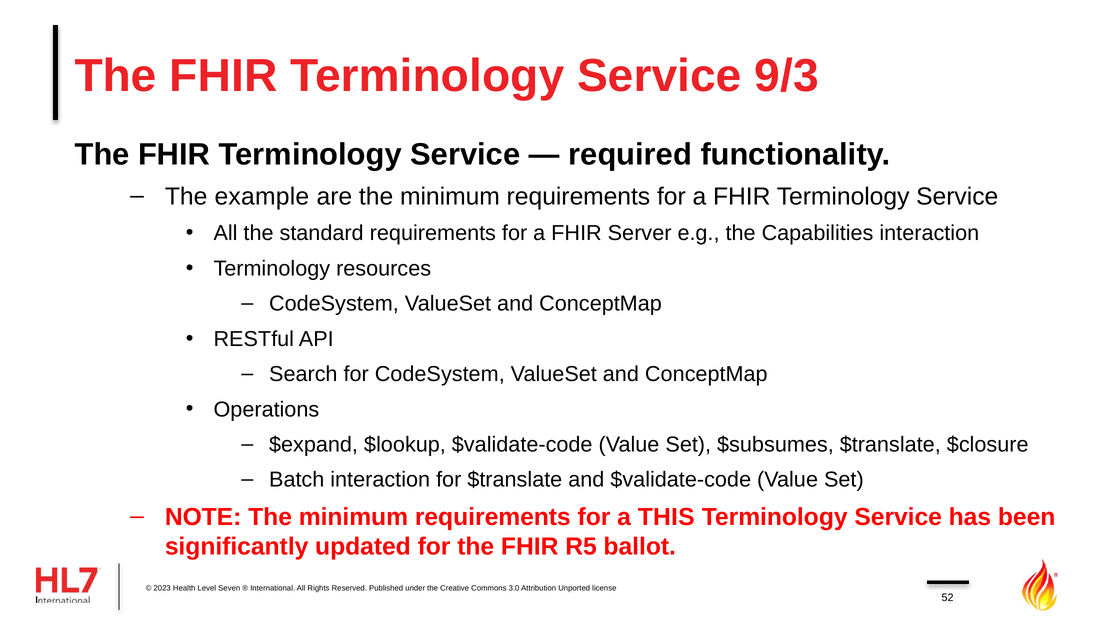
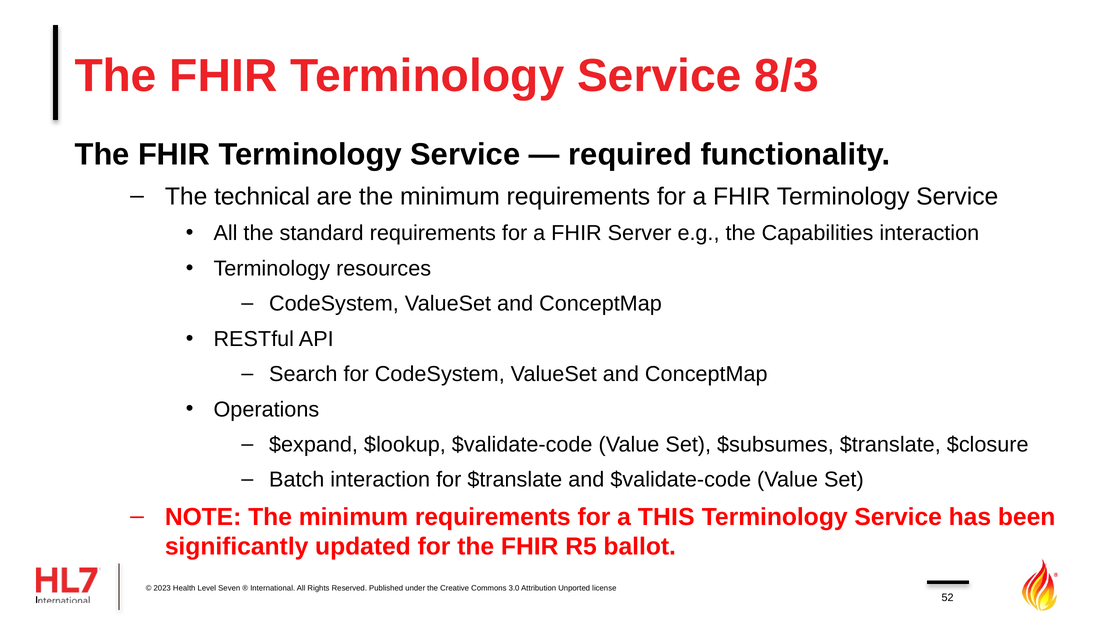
9/3: 9/3 -> 8/3 (787, 76)
example: example -> technical (262, 197)
